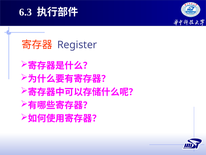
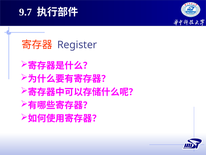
6.3: 6.3 -> 9.7 (25, 12)
